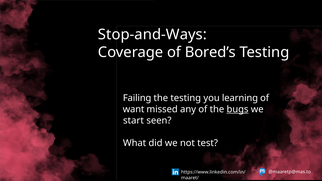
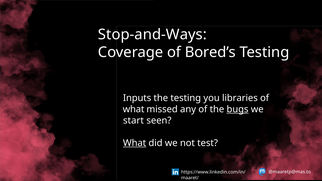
Failing: Failing -> Inputs (137, 98)
learning: learning -> libraries (240, 98)
want: want -> what (134, 109)
What underline: none -> present (135, 143)
